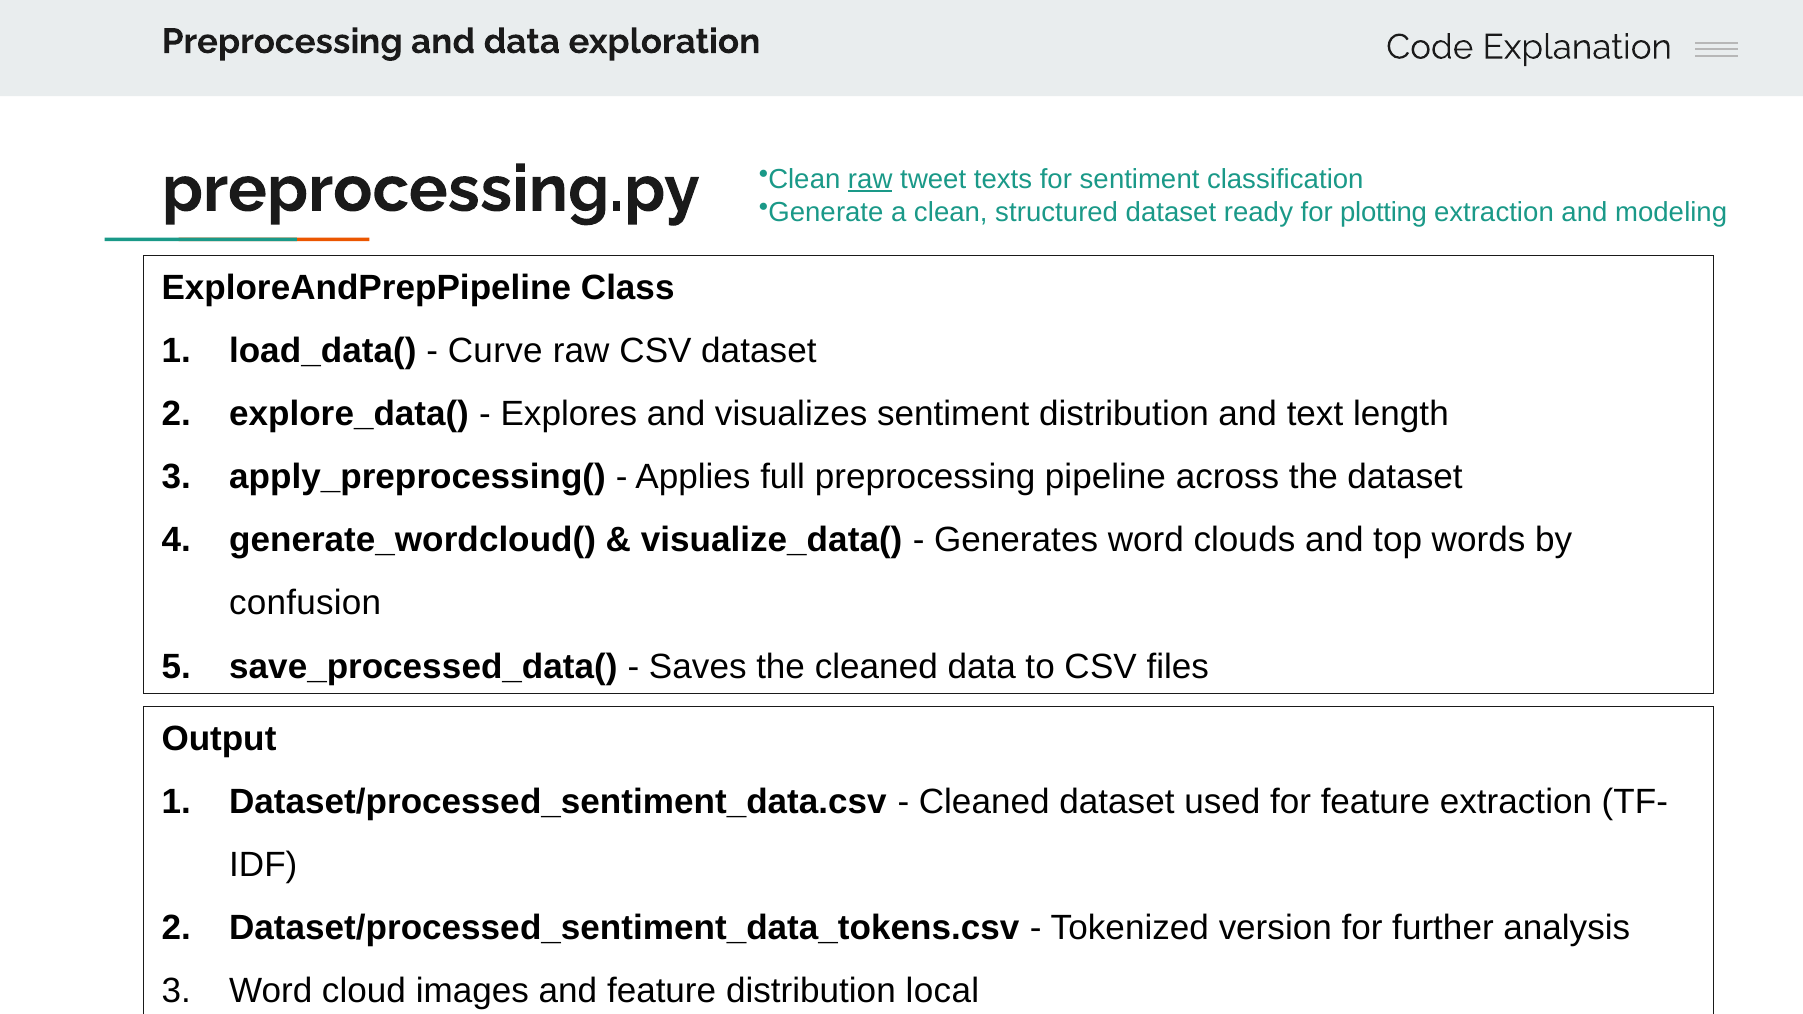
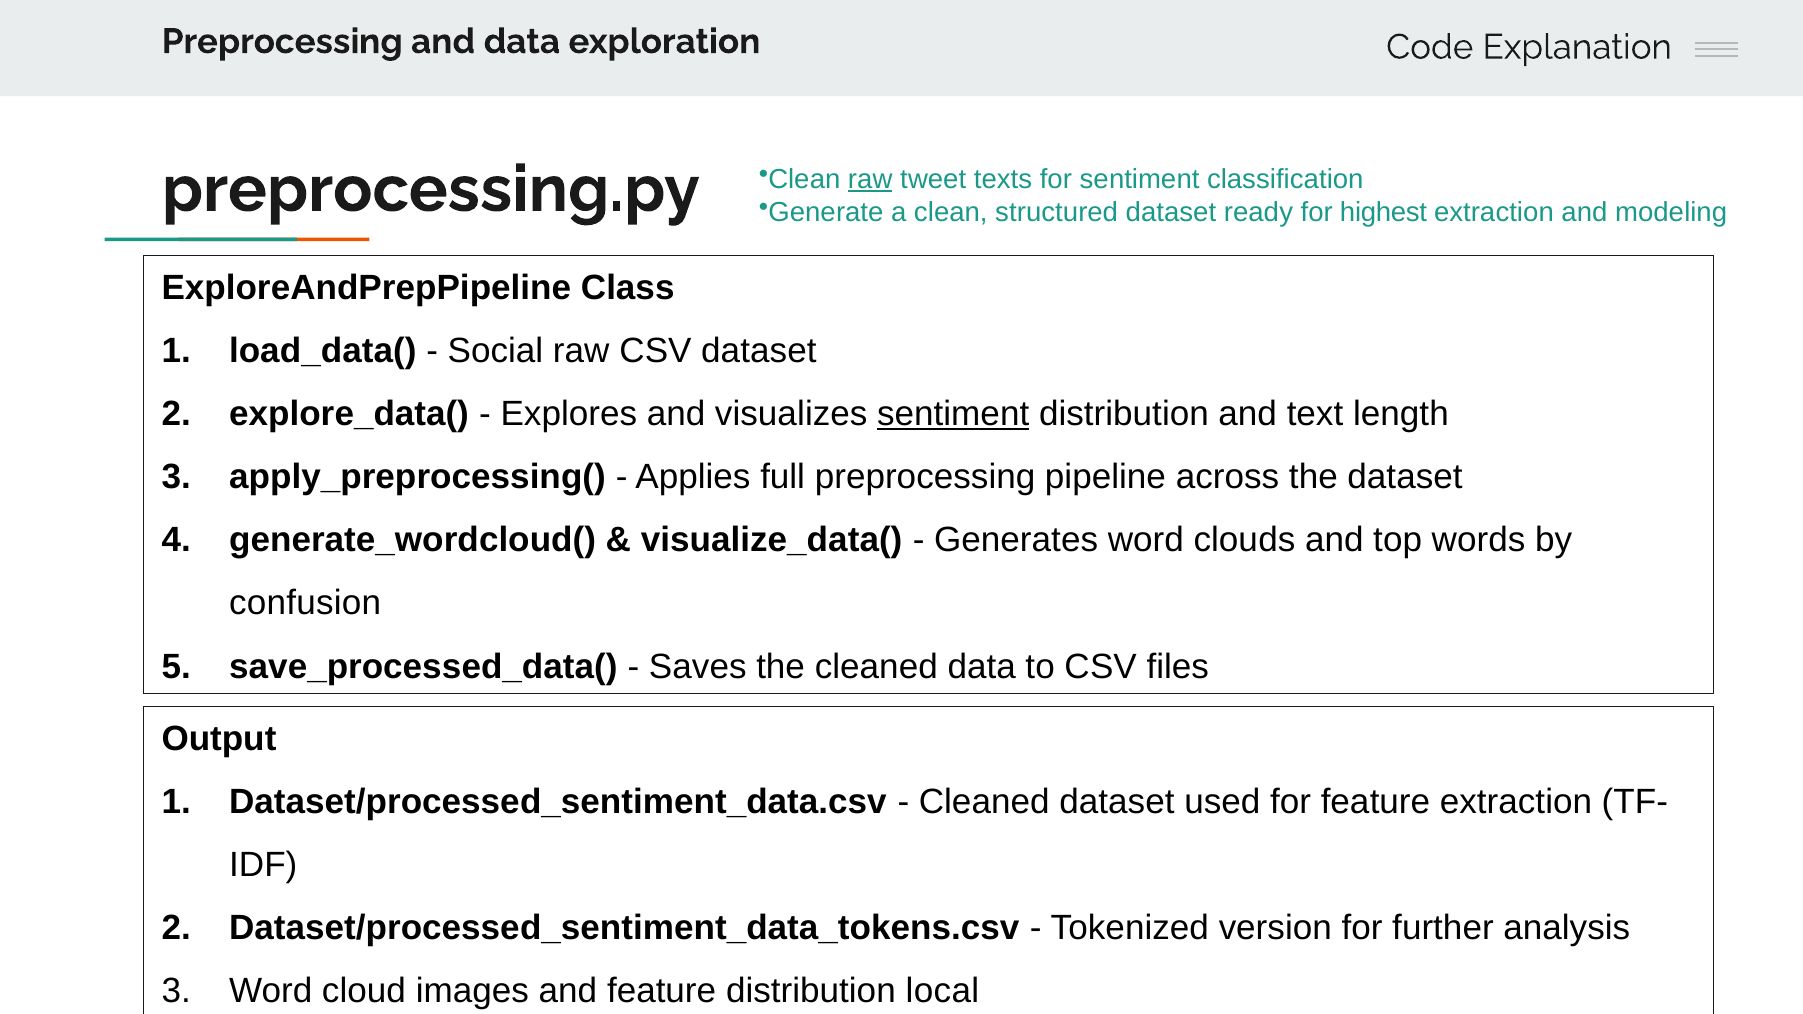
plotting: plotting -> highest (1384, 212)
Curve: Curve -> Social (495, 351)
sentiment underline: none -> present (953, 414)
